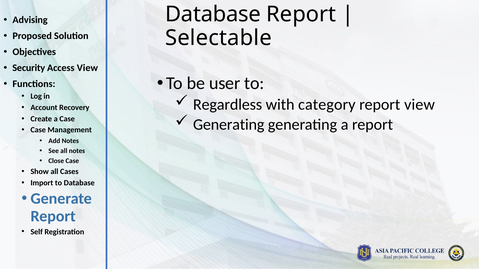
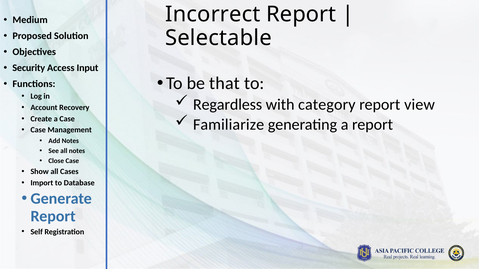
Database: Database -> Incorrect (213, 14)
Advising: Advising -> Medium (30, 20)
Access View: View -> Input (88, 68)
user: user -> that (225, 83)
Generating: Generating -> Familiarize (229, 125)
